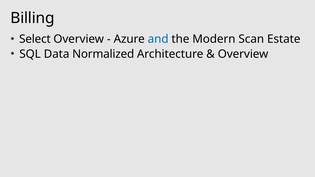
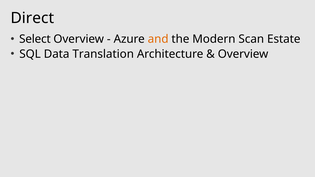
Billing: Billing -> Direct (32, 18)
and colour: blue -> orange (158, 39)
Normalized: Normalized -> Translation (103, 54)
